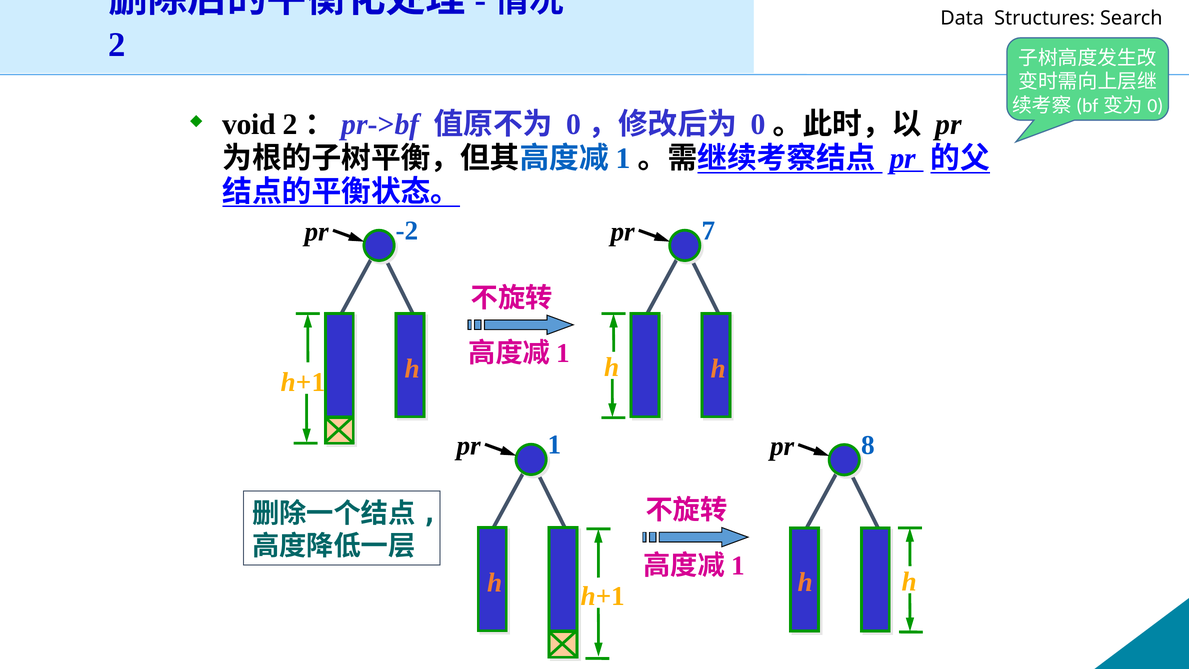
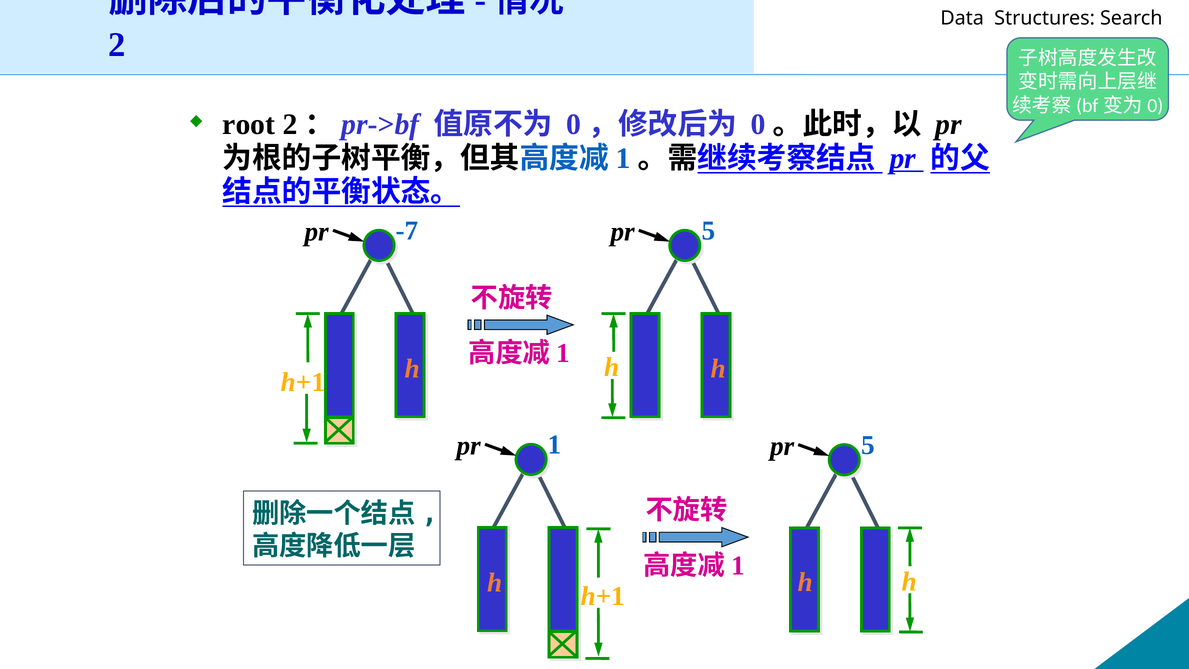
void: void -> root (249, 124)
-2: -2 -> -7 (407, 231)
7: 7 -> 5 (709, 231)
8: 8 -> 5 (868, 445)
